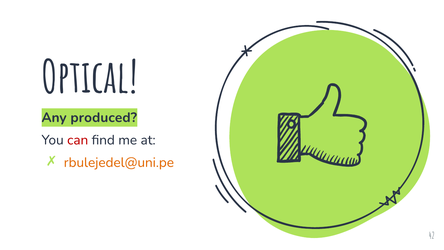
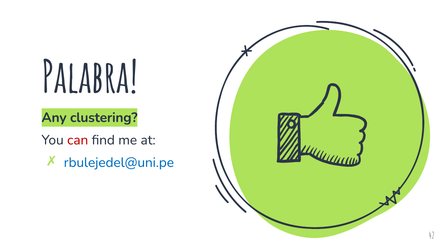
Optical: Optical -> Palabra (90, 78)
produced: produced -> clustering (104, 117)
rbulejedel@uni.pe colour: orange -> blue (119, 162)
